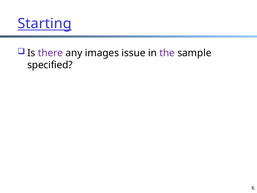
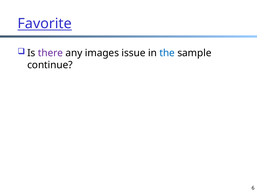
Starting: Starting -> Favorite (45, 23)
the colour: purple -> blue (167, 53)
specified: specified -> continue (50, 65)
